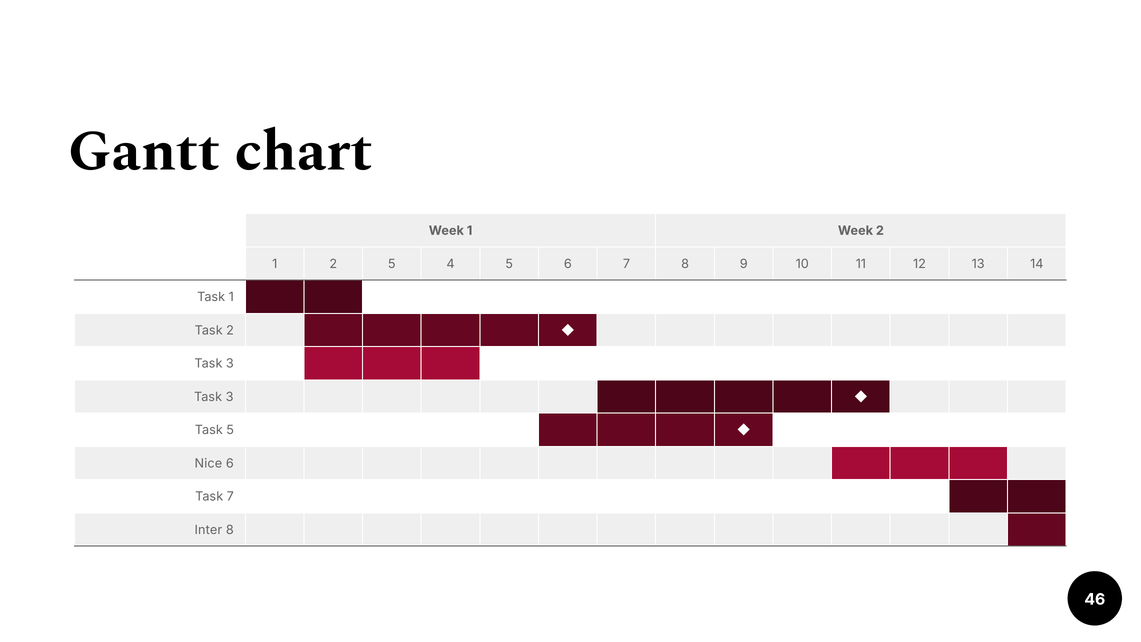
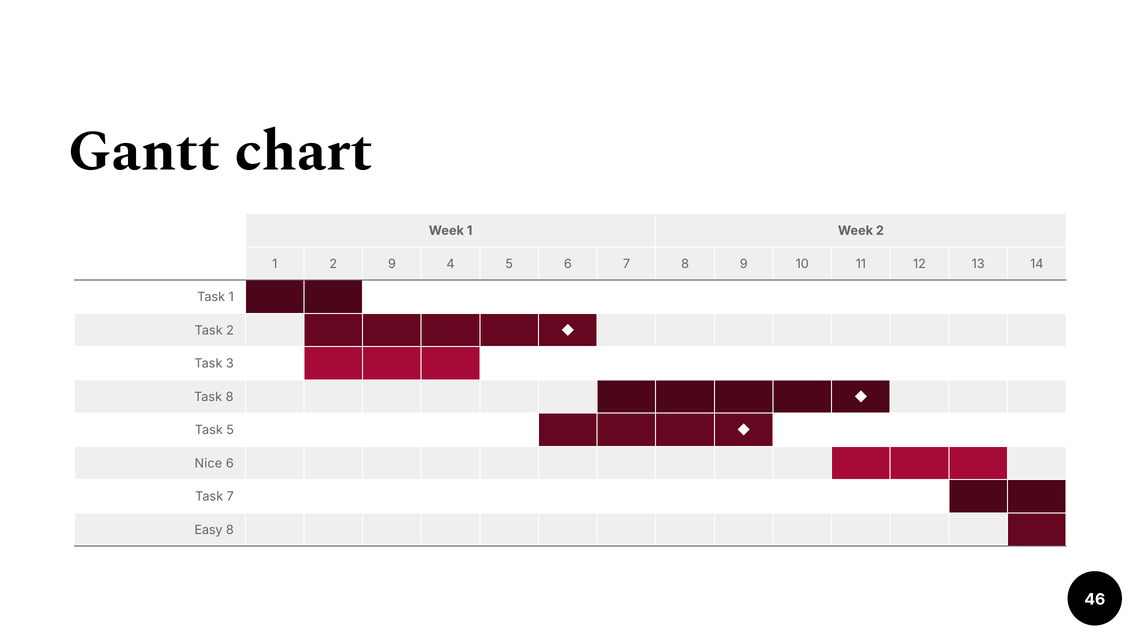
2 5: 5 -> 9 (392, 264)
3: 3 -> 8 (230, 397)
Inter: Inter -> Easy (209, 530)
